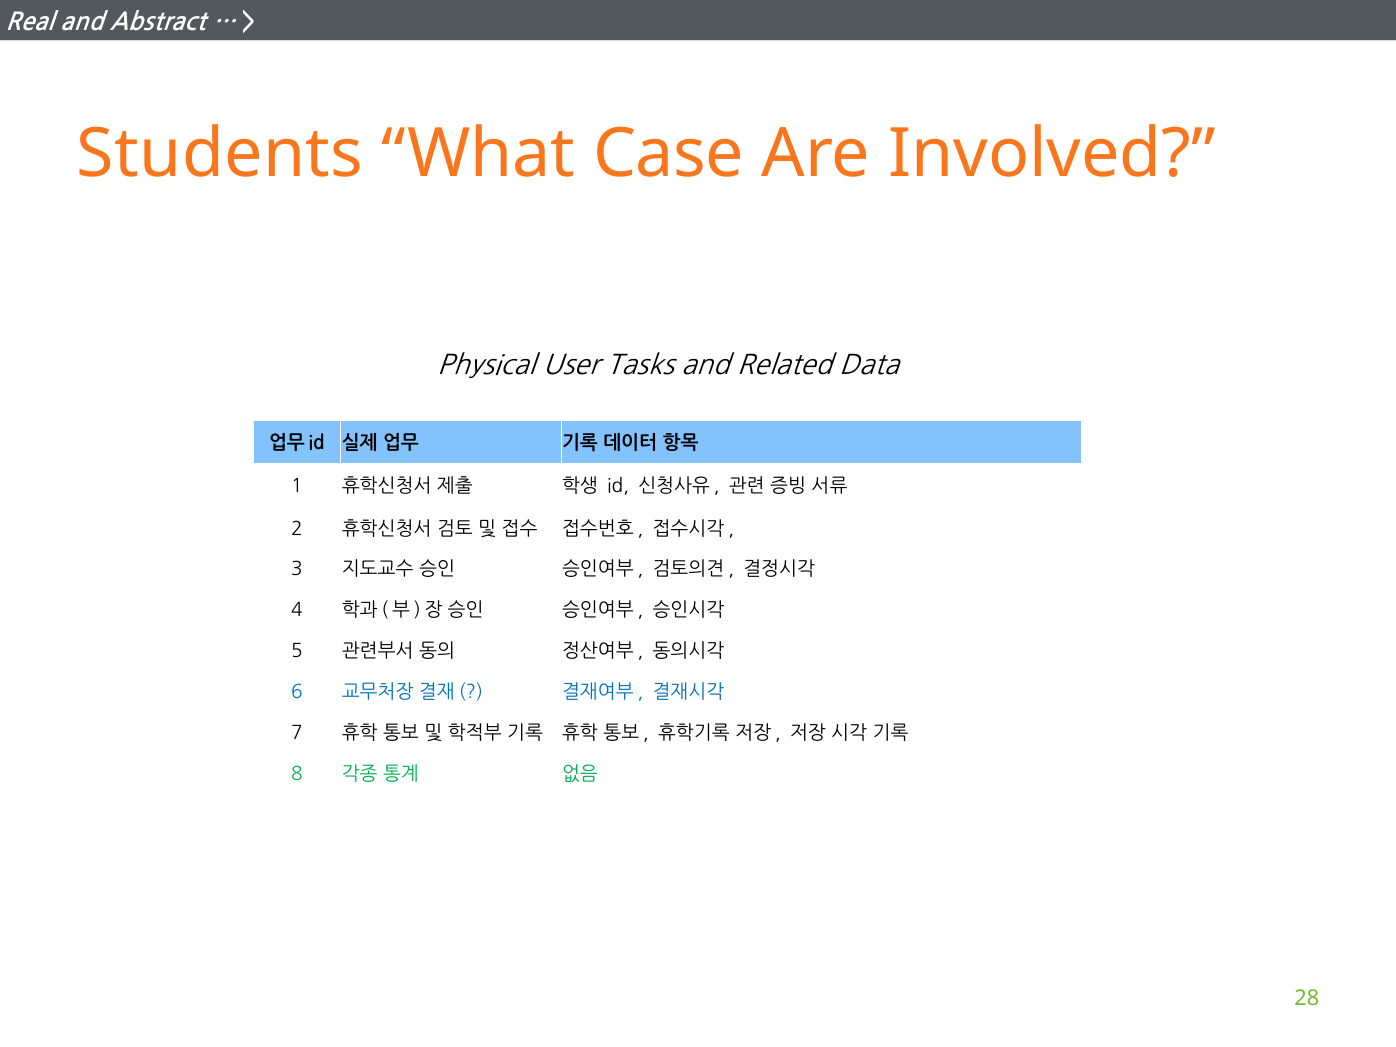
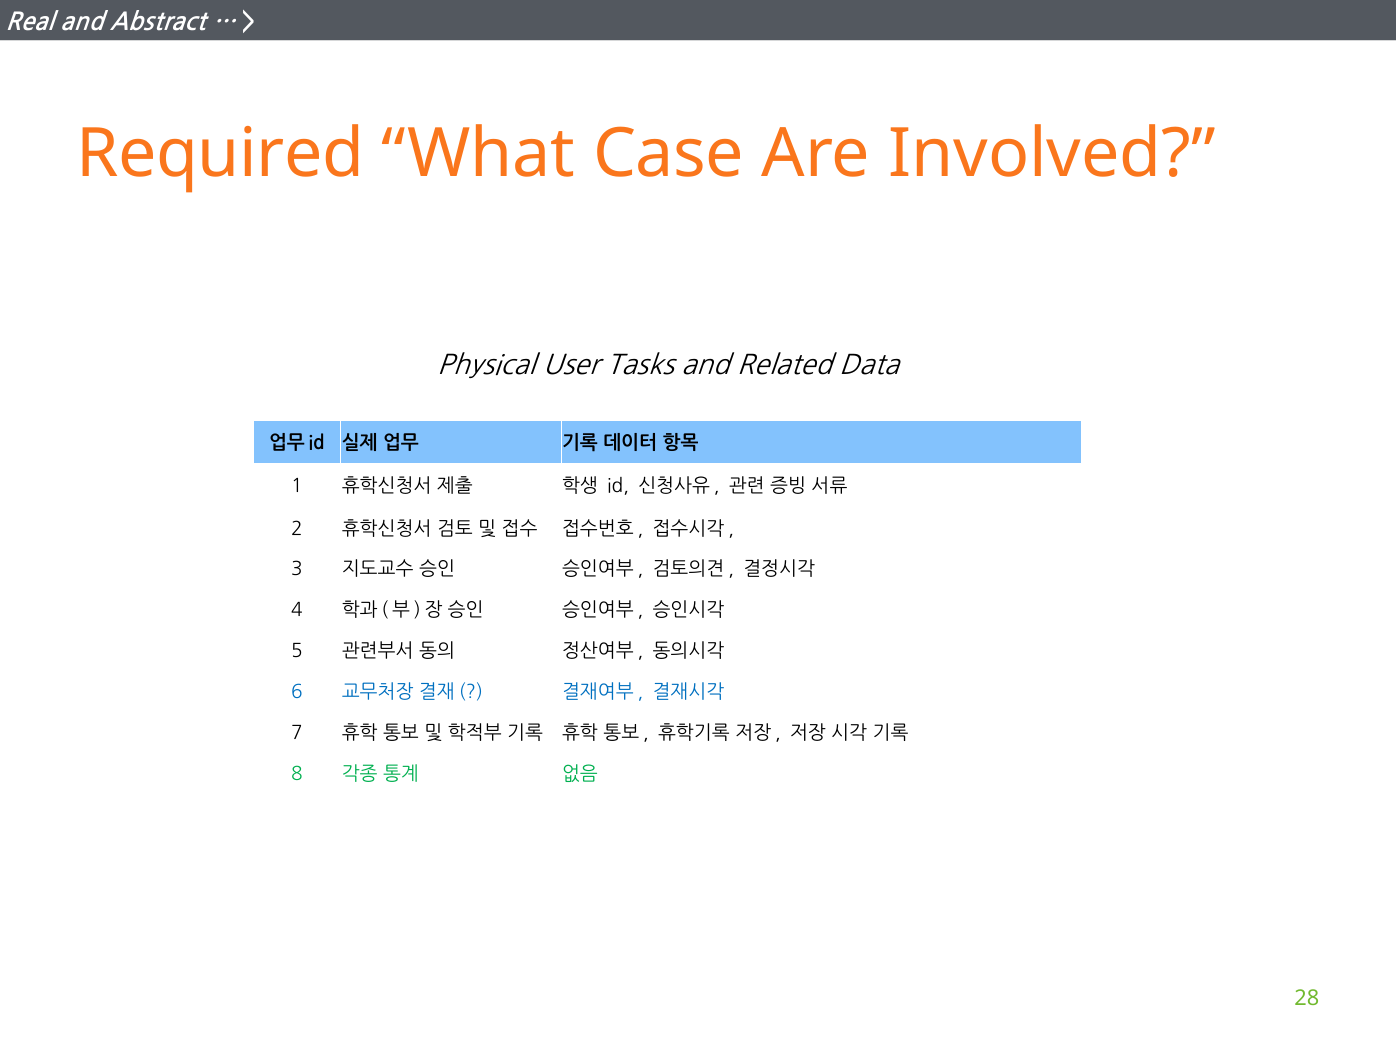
Students: Students -> Required (220, 154)
